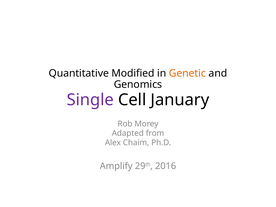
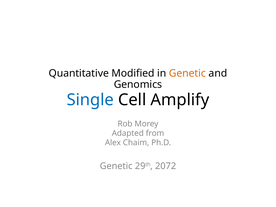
Single colour: purple -> blue (90, 100)
January: January -> Amplify (180, 100)
Amplify: Amplify -> Genetic (116, 166)
2016: 2016 -> 2072 (166, 166)
